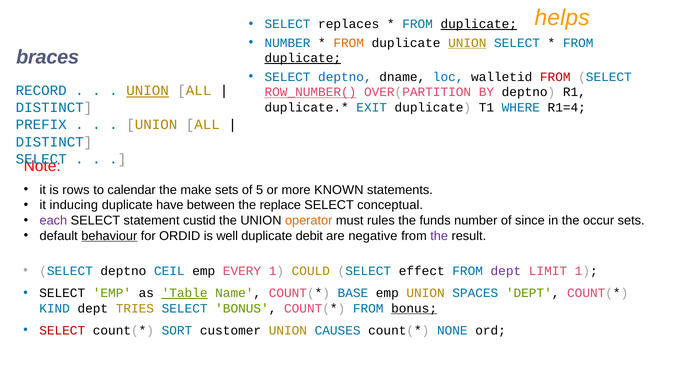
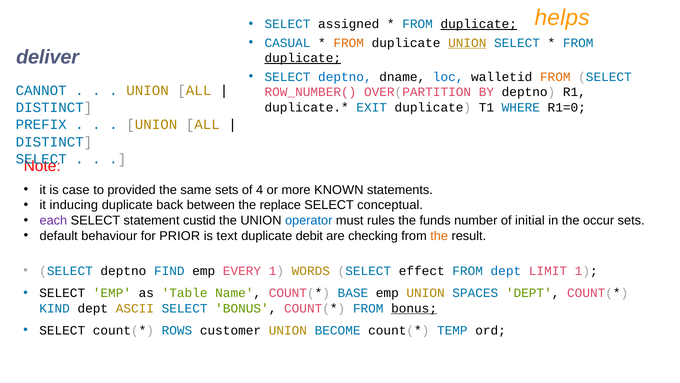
replaces: replaces -> assigned (349, 24)
NUMBER: NUMBER -> CASUAL (288, 43)
braces: braces -> deliver (48, 57)
FROM colour: red -> orange (555, 77)
RECORD: RECORD -> CANNOT (41, 91)
UNION underline: present -> none (148, 91)
ROW_NUMBER( underline: present -> none (310, 92)
R1=4: R1=4 -> R1=0 (567, 107)
rows: rows -> case (76, 190)
calendar: calendar -> provided (132, 190)
make: make -> same (196, 190)
5: 5 -> 4 (260, 190)
have: have -> back (170, 205)
operator colour: orange -> blue (309, 220)
since: since -> initial (530, 220)
behaviour underline: present -> none (109, 235)
ORDID: ORDID -> PRIOR (180, 235)
well: well -> text (227, 235)
negative: negative -> checking (373, 235)
the colour: purple -> orange (439, 235)
CEIL: CEIL -> FIND (169, 271)
COULD: COULD -> WORDS (311, 271)
dept colour: purple -> blue (506, 271)
Table underline: present -> none (185, 293)
TRIES: TRIES -> ASCII (135, 308)
SELECT colour: red -> black (62, 330)
SORT: SORT -> ROWS (177, 330)
CAUSES: CAUSES -> BECOME (338, 330)
NONE: NONE -> TEMP (452, 330)
